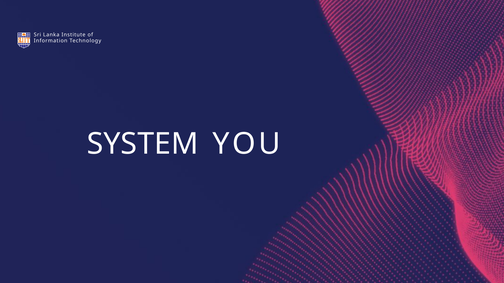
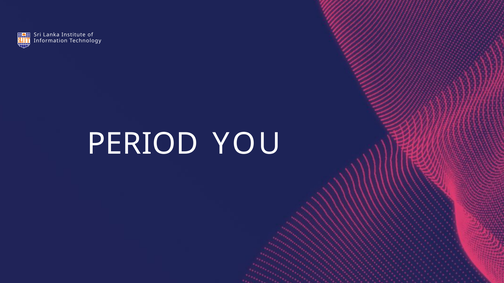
SYSTEM: SYSTEM -> PERIOD (143, 144)
